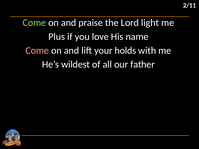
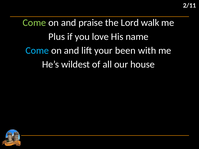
light: light -> walk (150, 23)
Come colour: pink -> light blue (37, 51)
holds: holds -> been (125, 51)
father: father -> house (143, 65)
